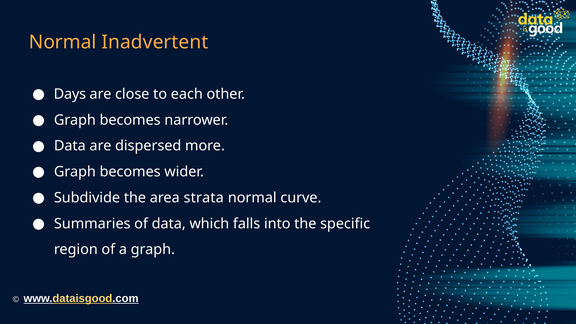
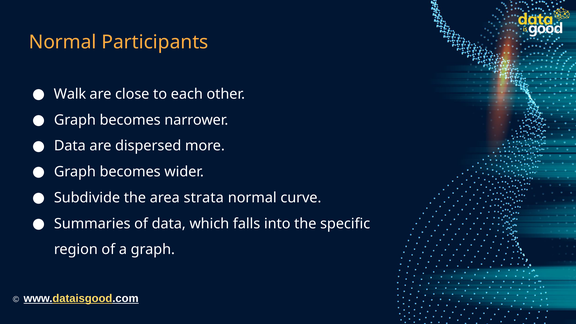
Inadvertent: Inadvertent -> Participants (155, 42)
Days: Days -> Walk (70, 94)
